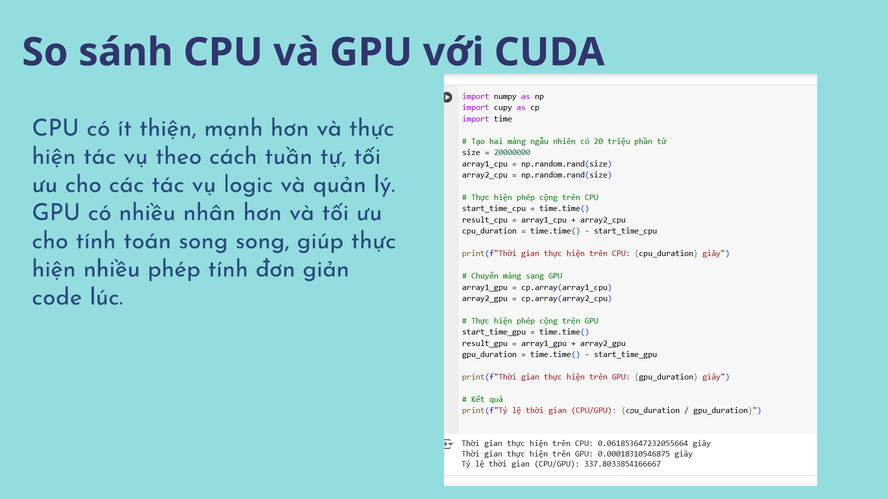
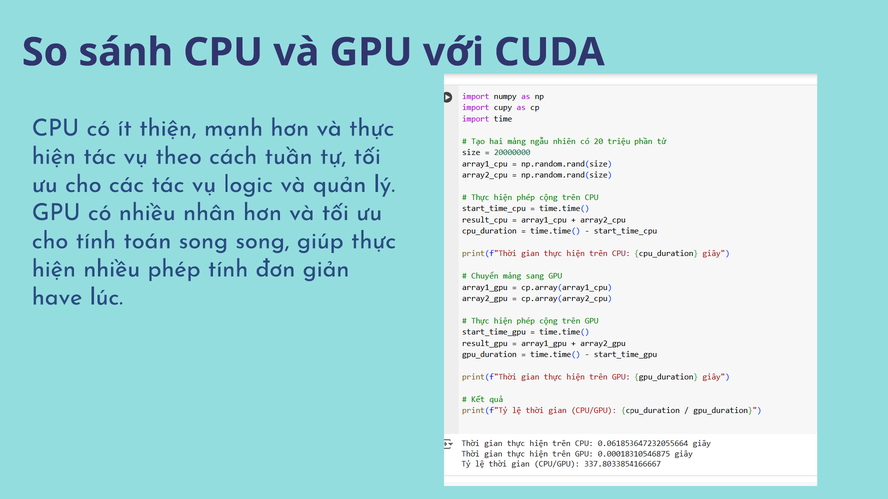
code: code -> have (57, 297)
